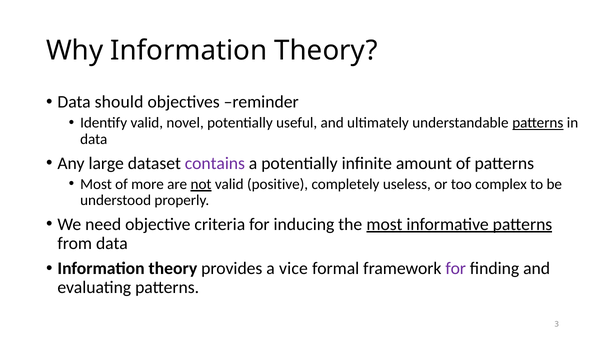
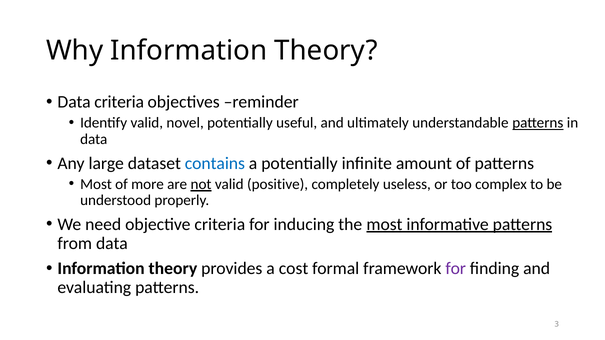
Data should: should -> criteria (119, 102)
contains colour: purple -> blue (215, 163)
vice: vice -> cost (294, 269)
